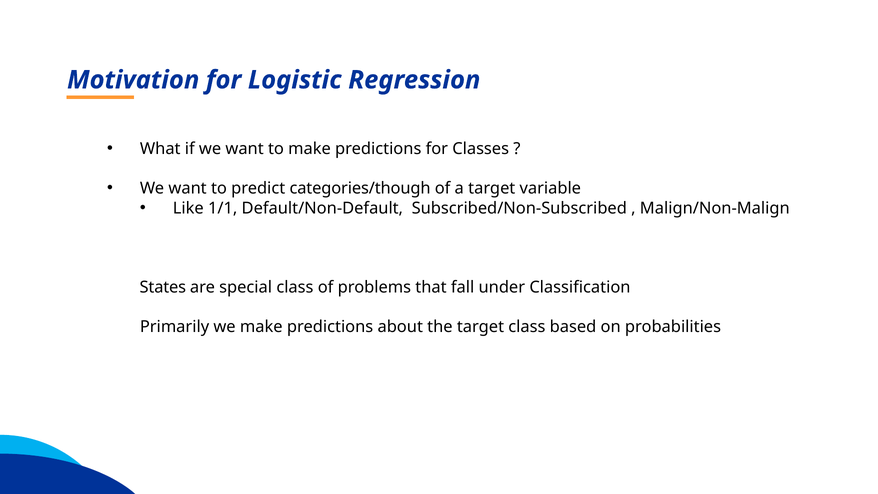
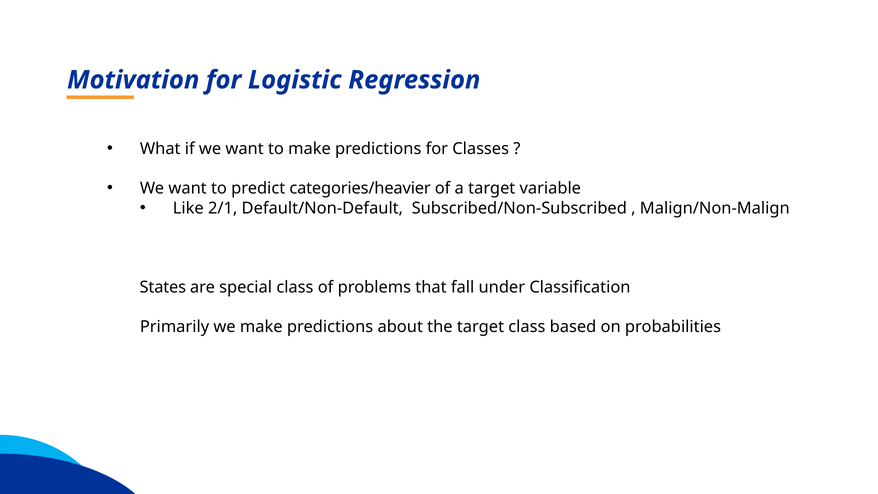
categories/though: categories/though -> categories/heavier (360, 188)
1/1: 1/1 -> 2/1 (223, 208)
